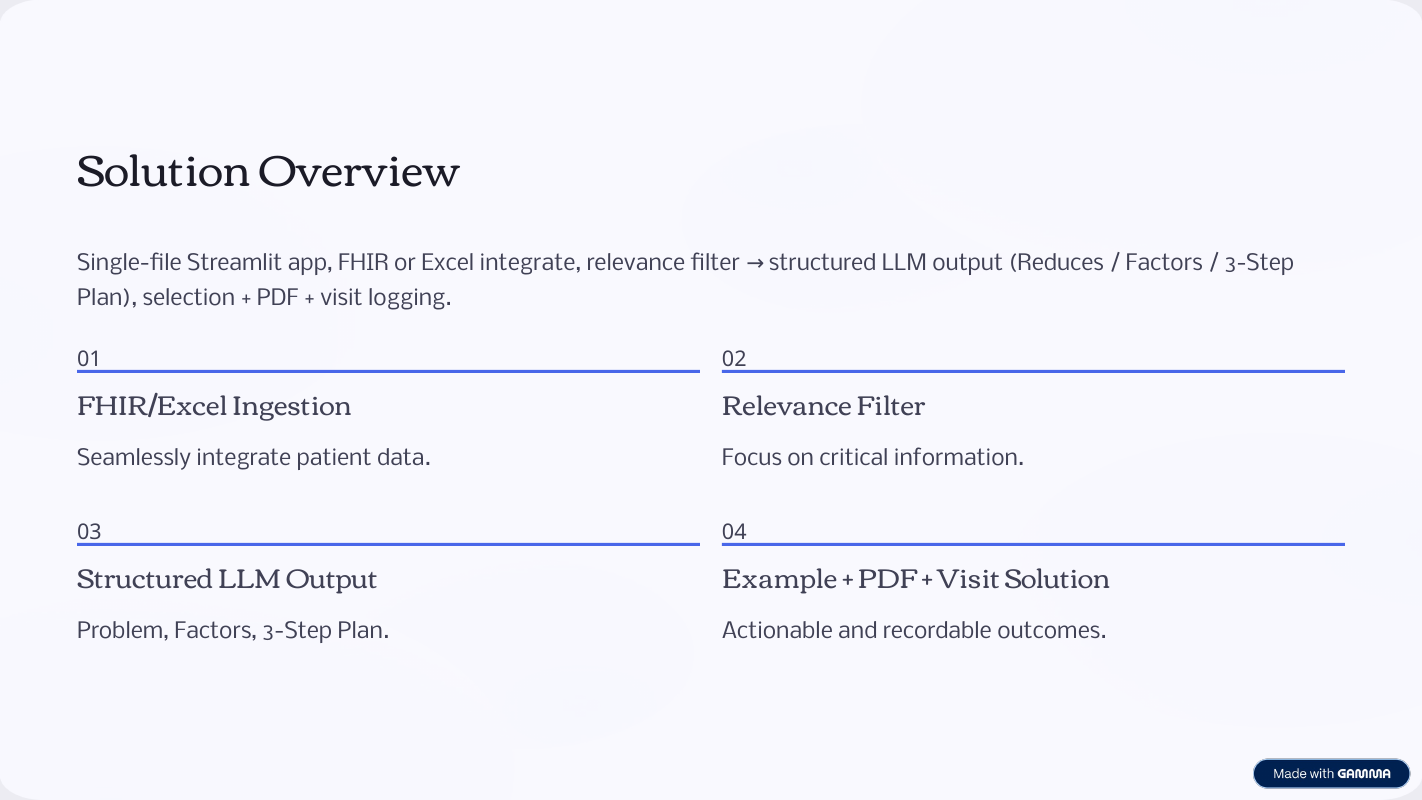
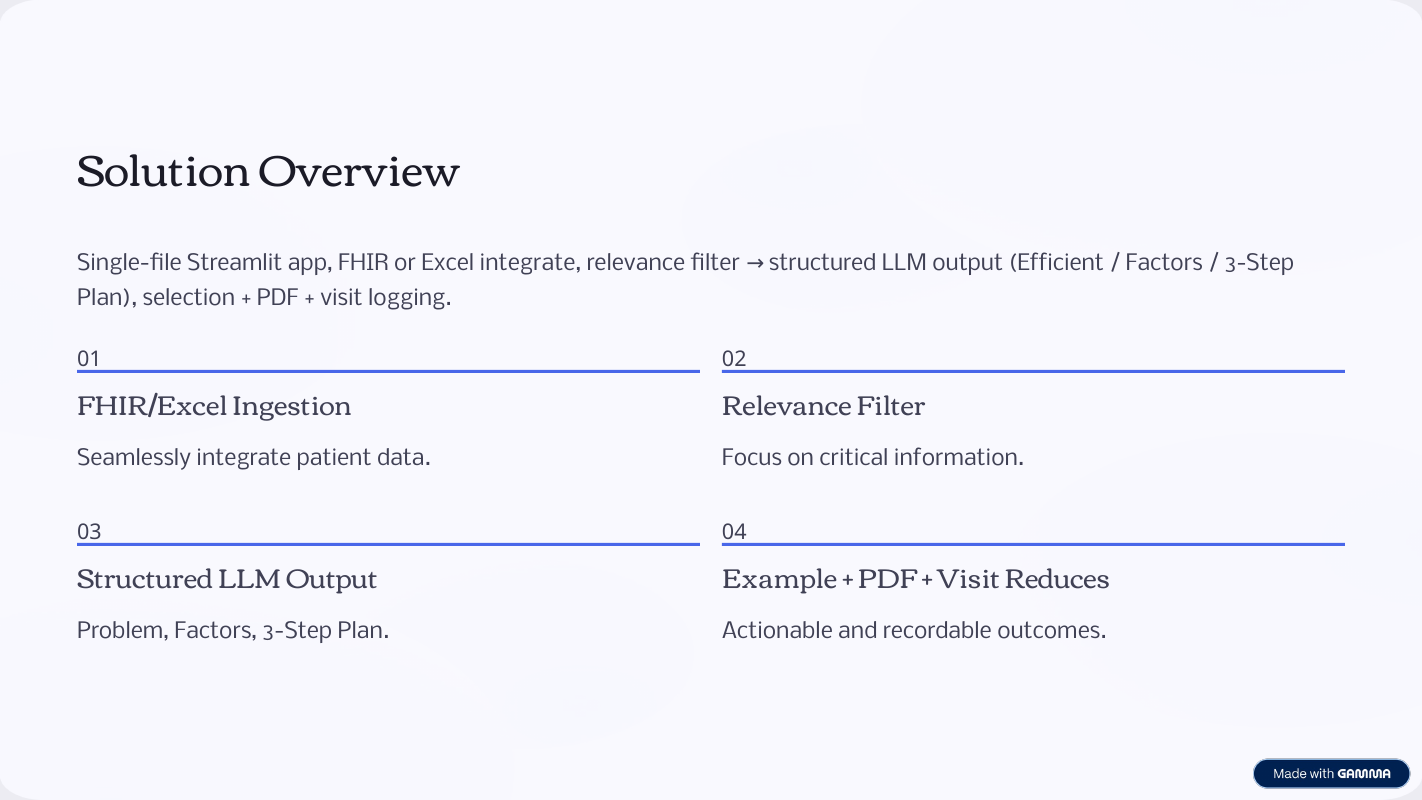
Reduces: Reduces -> Efficient (1056, 264)
Visit Solution: Solution -> Reduces (1057, 579)
